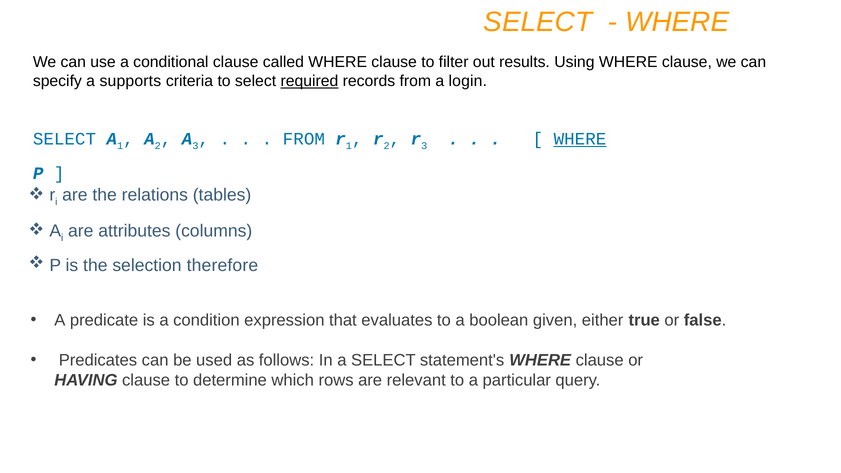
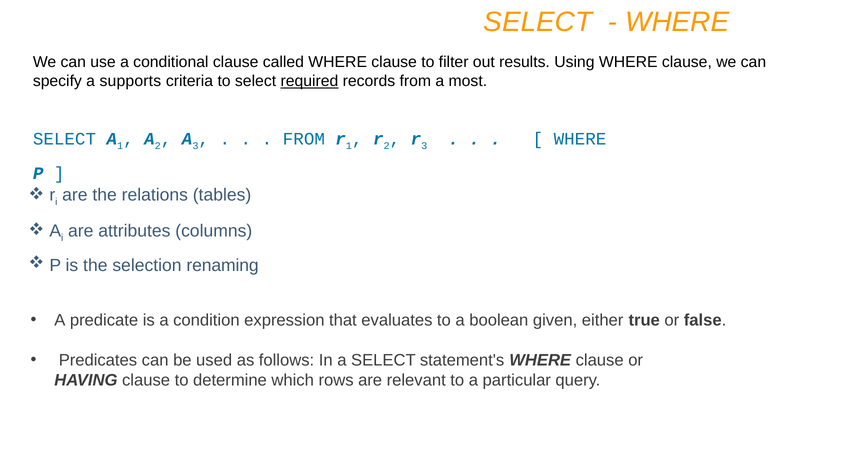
login: login -> most (468, 81)
WHERE underline: present -> none (580, 139)
therefore: therefore -> renaming (223, 265)
